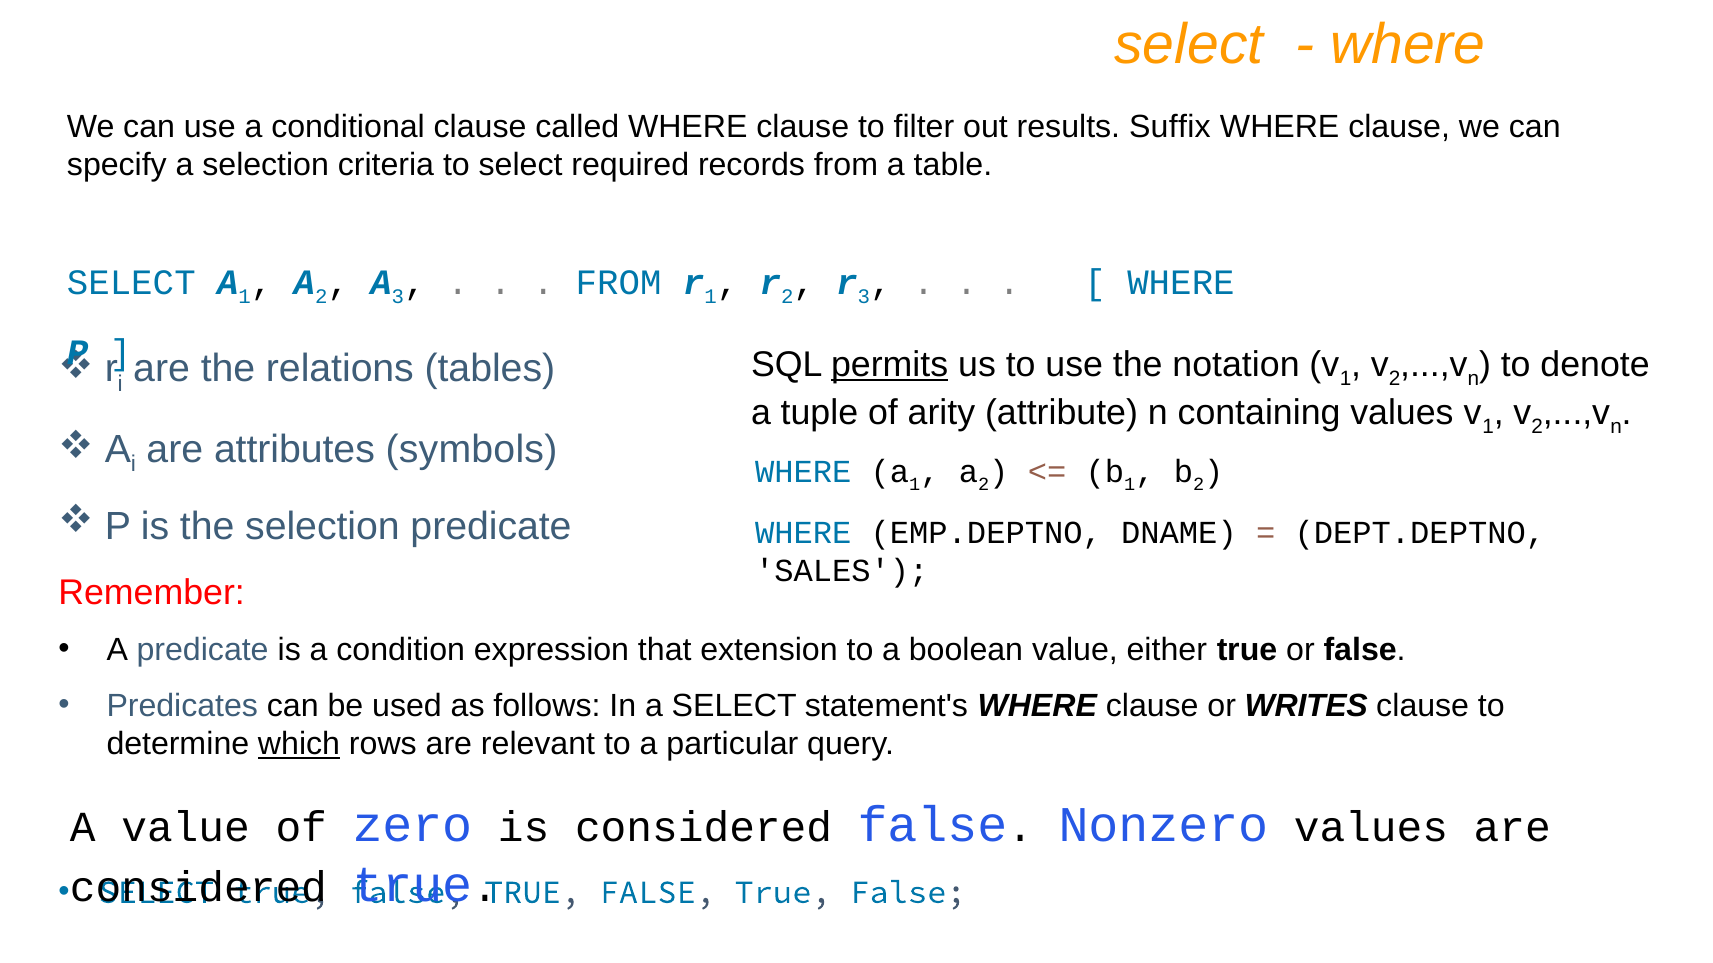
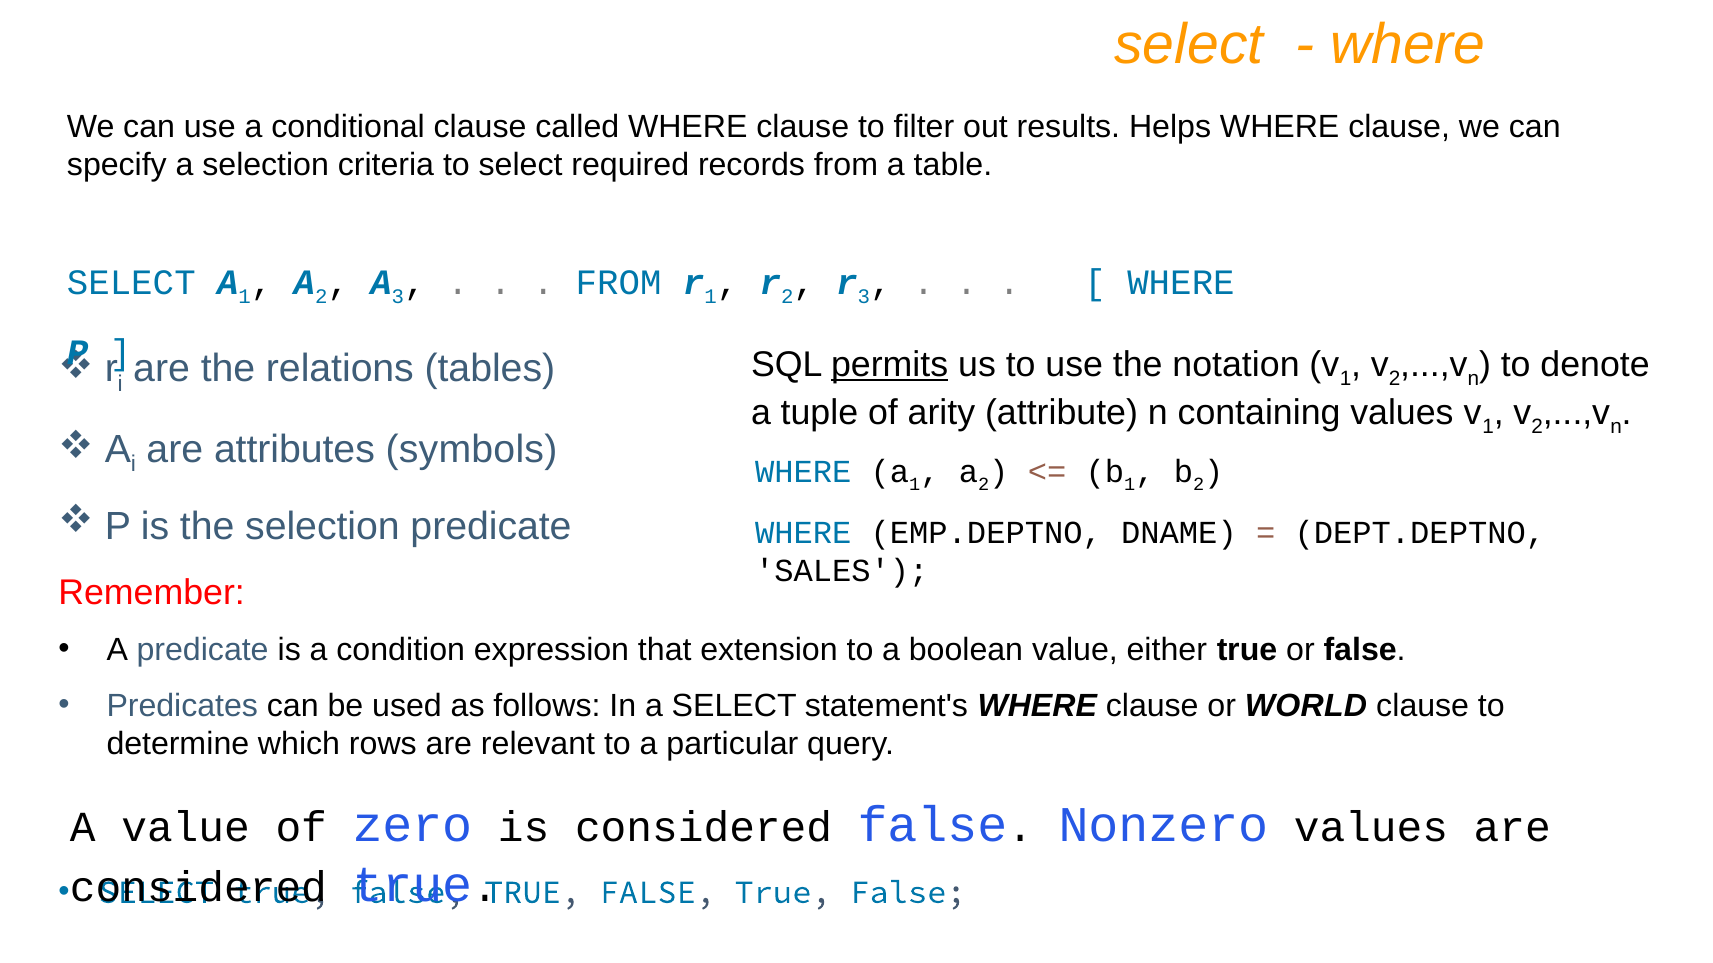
Suffix: Suffix -> Helps (1170, 127)
WRITES: WRITES -> WORLD (1306, 706)
which underline: present -> none (299, 745)
